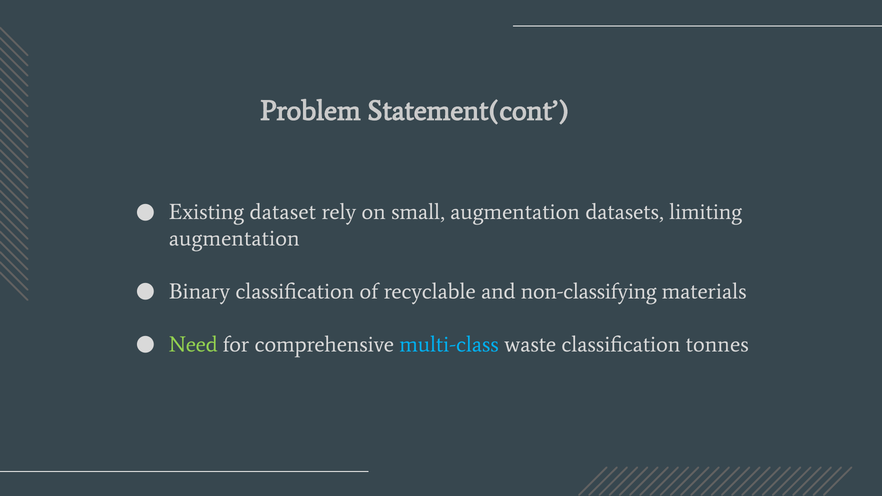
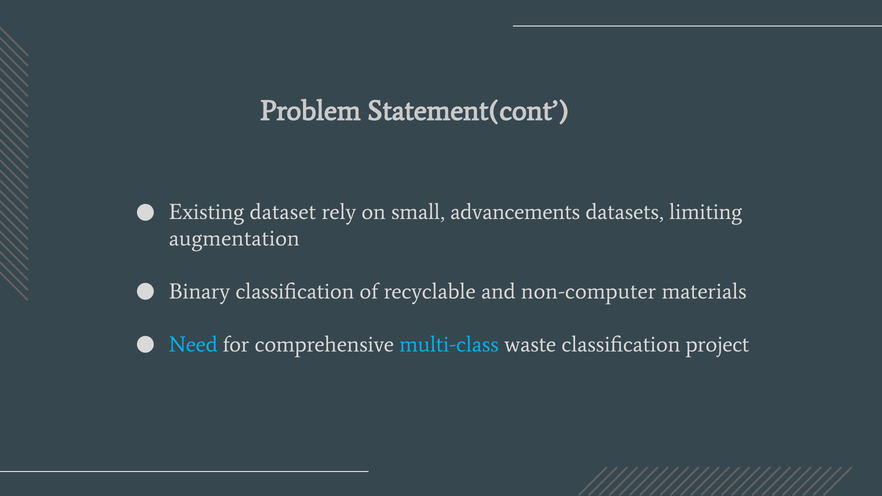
small augmentation: augmentation -> advancements (515, 212)
non-classifying: non-classifying -> non-computer (589, 291)
Need colour: light green -> light blue (193, 344)
tonnes: tonnes -> project (717, 344)
